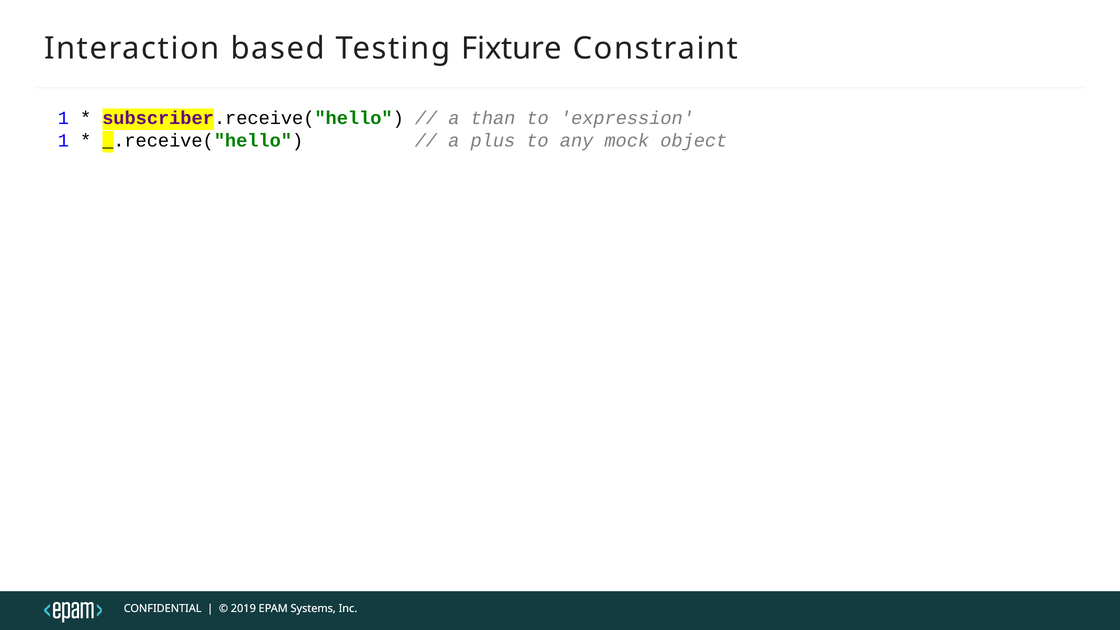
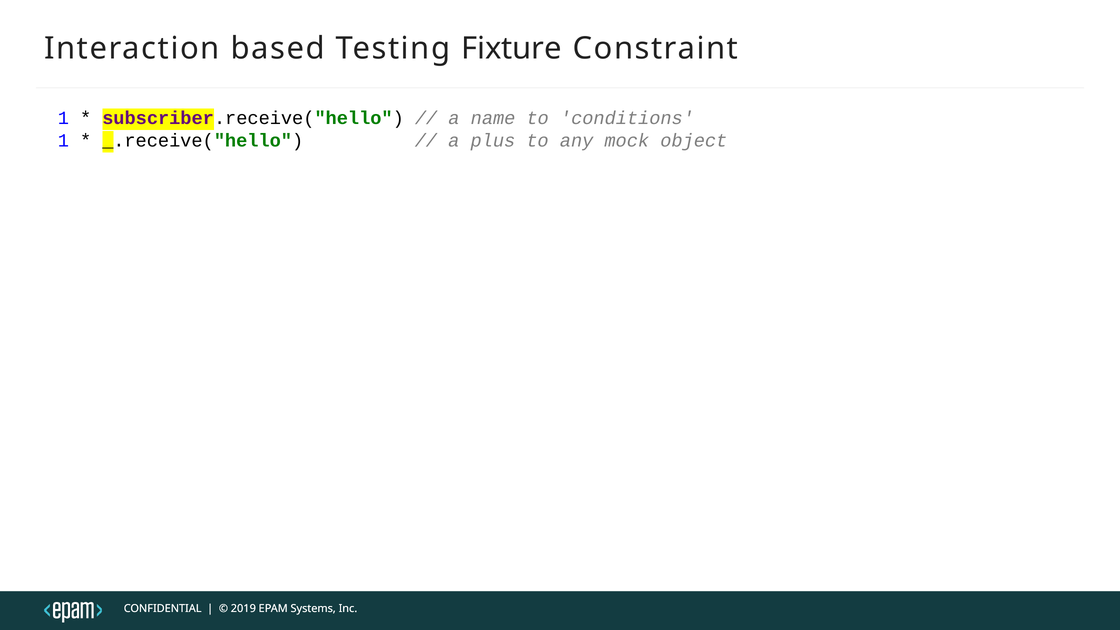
than: than -> name (493, 118)
expression: expression -> conditions (627, 118)
